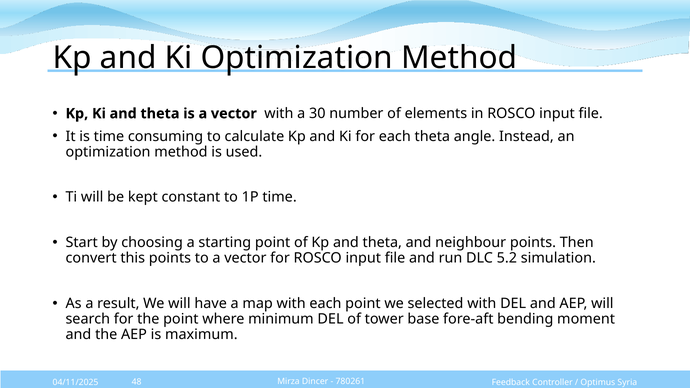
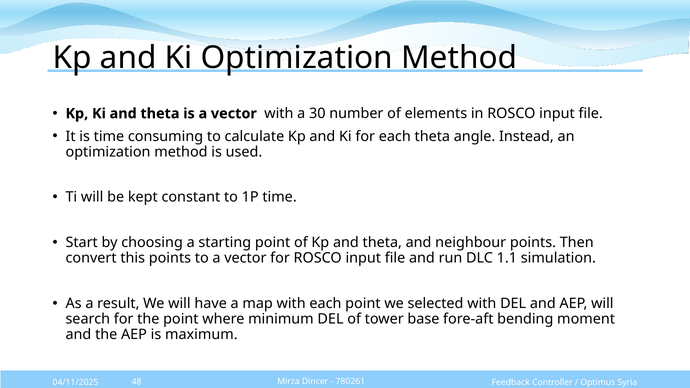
5.2: 5.2 -> 1.1 (507, 258)
